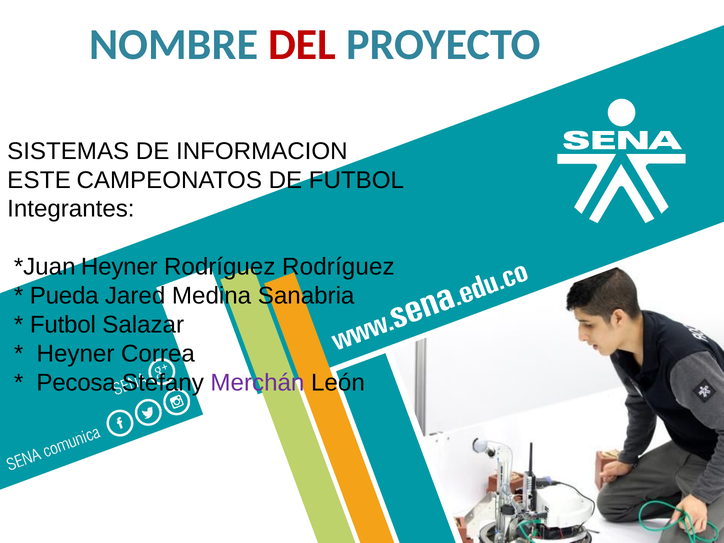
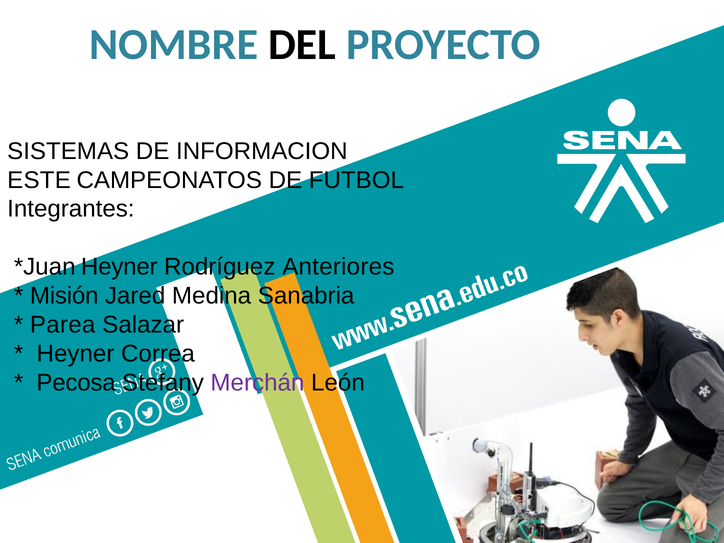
DEL colour: red -> black (302, 45)
Rodríguez Rodríguez: Rodríguez -> Anteriores (338, 267)
Pueda: Pueda -> Misión (64, 296)
Futbol: Futbol -> Parea (63, 325)
